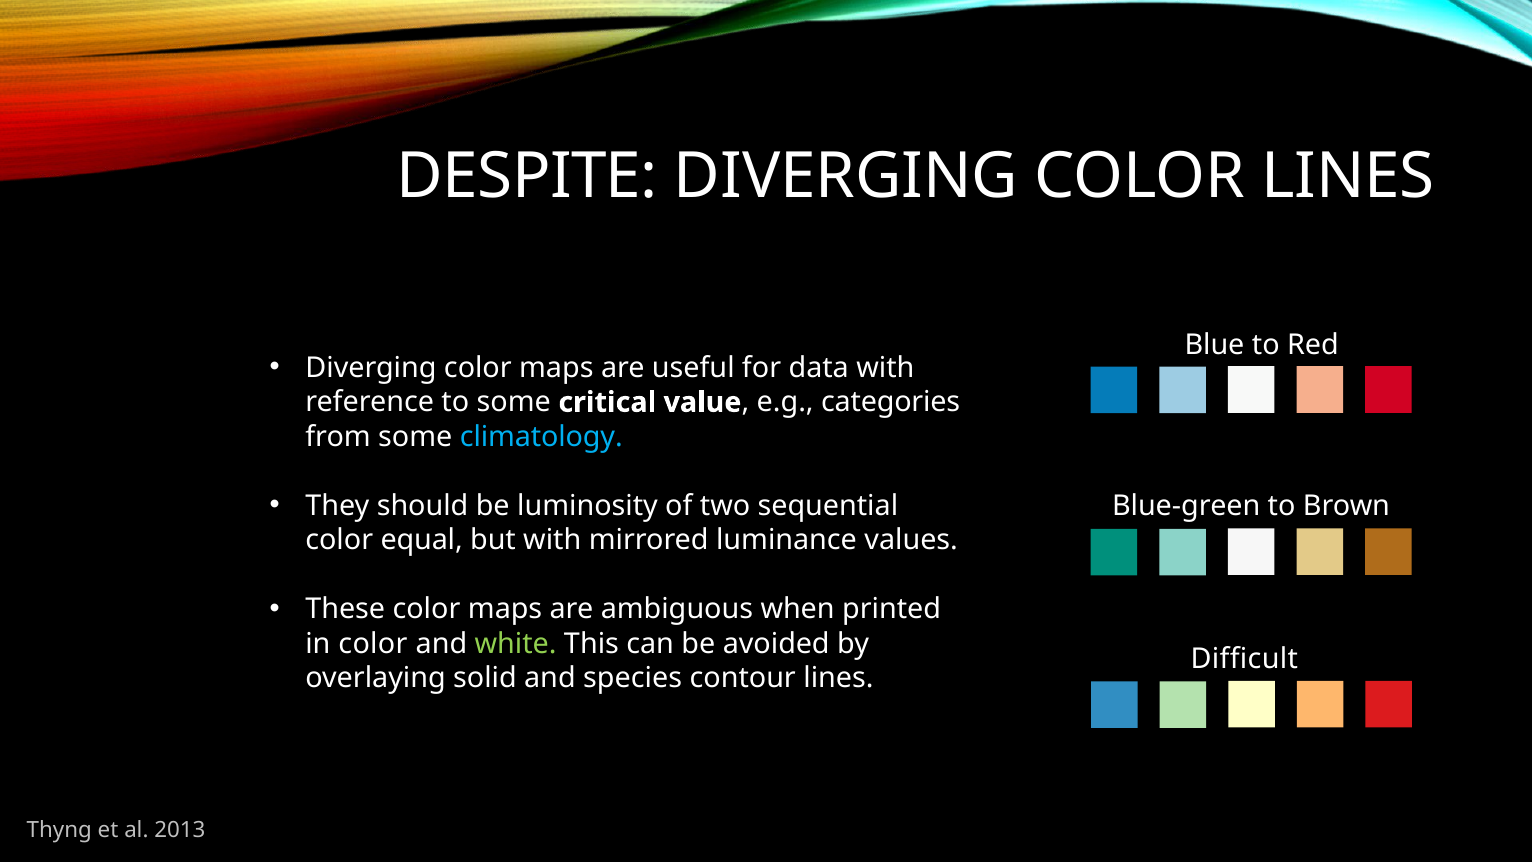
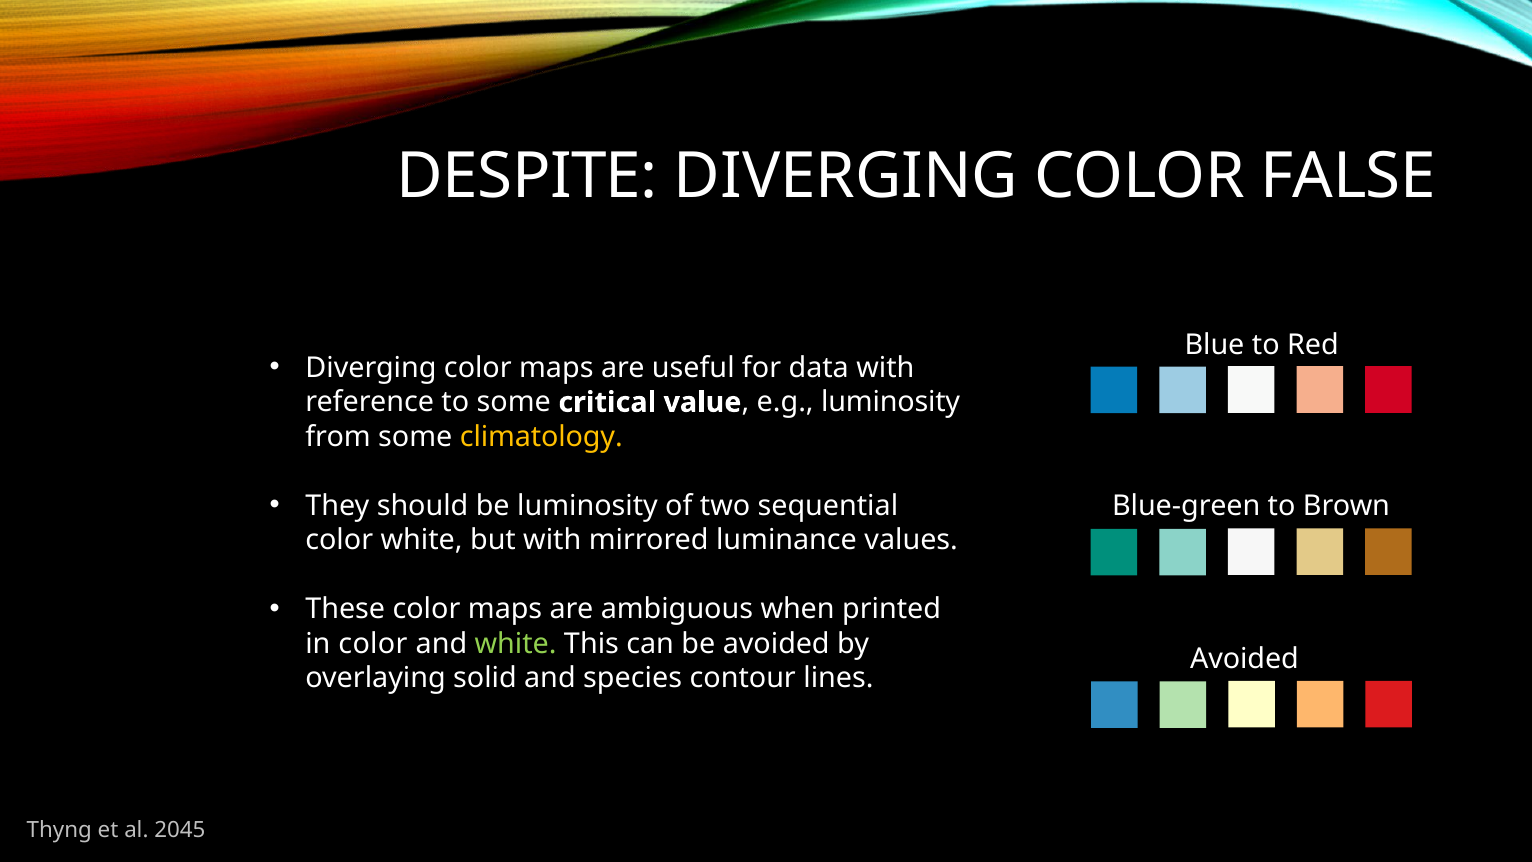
COLOR LINES: LINES -> FALSE (1348, 177)
e.g categories: categories -> luminosity (891, 402)
climatology colour: light blue -> yellow (541, 437)
color equal: equal -> white (422, 540)
Difficult: Difficult -> Avoided (1244, 659)
2013: 2013 -> 2045 (180, 830)
